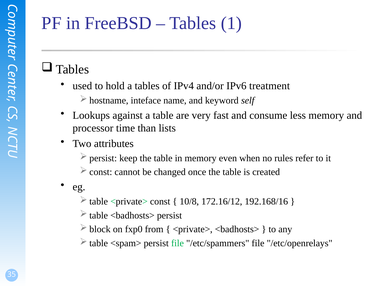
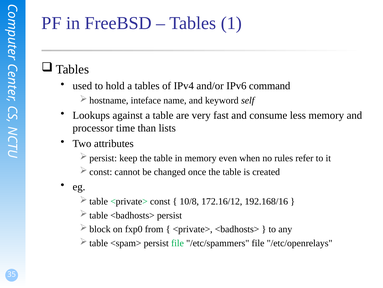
treatment: treatment -> command (270, 86)
